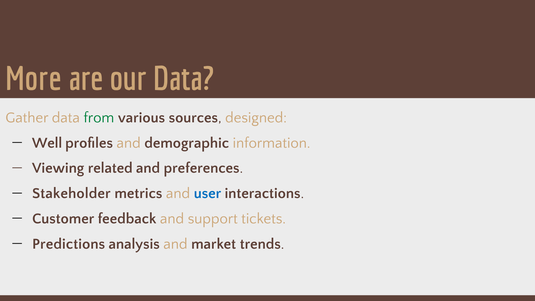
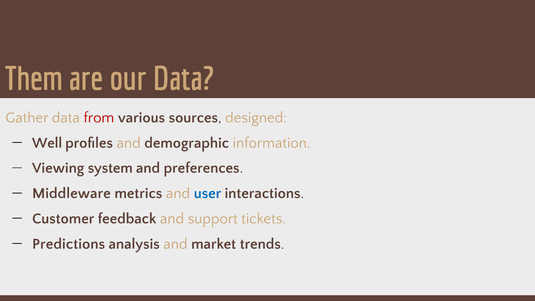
More: More -> Them (34, 79)
from colour: green -> red (99, 117)
related: related -> system (110, 168)
Stakeholder: Stakeholder -> Middleware (71, 193)
